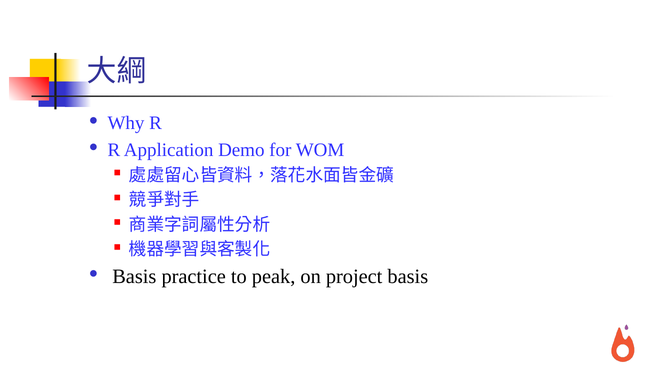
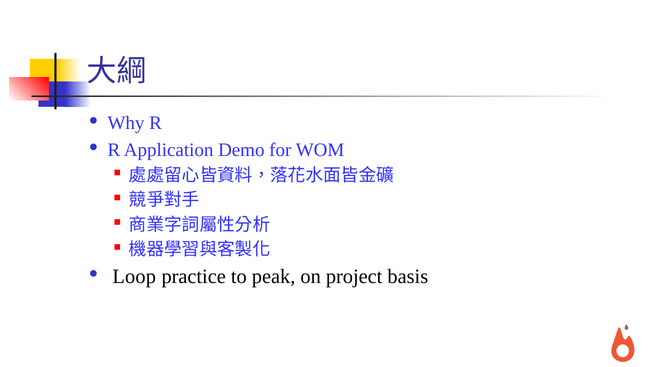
Basis: Basis -> Loop (134, 276)
